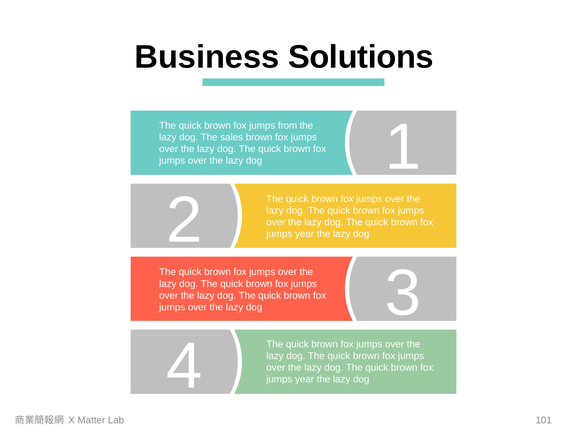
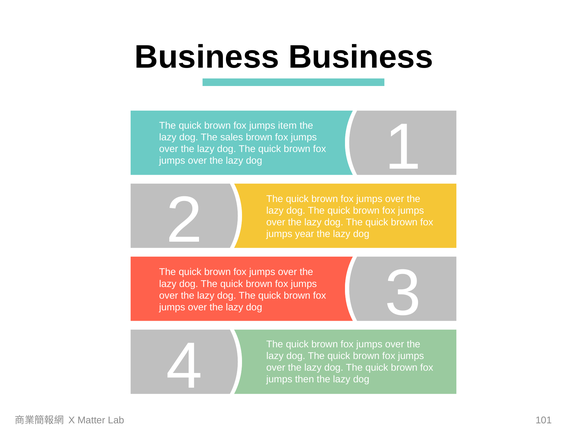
Business Solutions: Solutions -> Business (361, 57)
from: from -> item (287, 126)
year: year -> then (305, 380)
